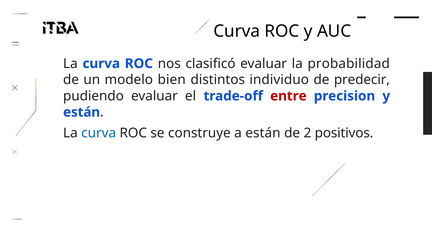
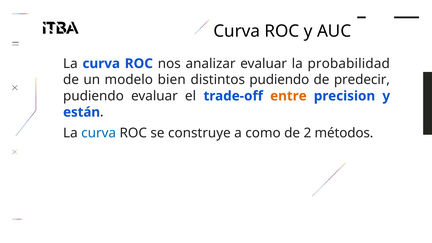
clasificó: clasificó -> analizar (211, 64)
distintos individuo: individuo -> pudiendo (279, 80)
entre colour: red -> orange (288, 96)
a están: están -> como (263, 133)
positivos: positivos -> métodos (344, 133)
